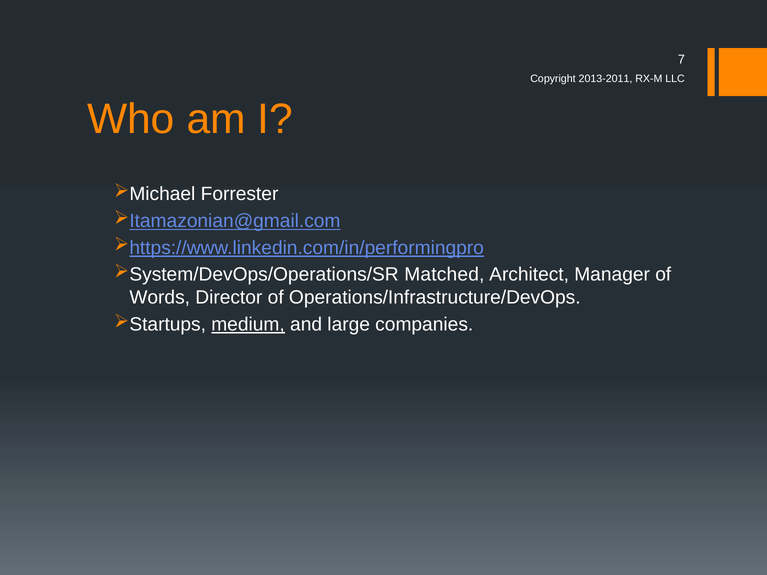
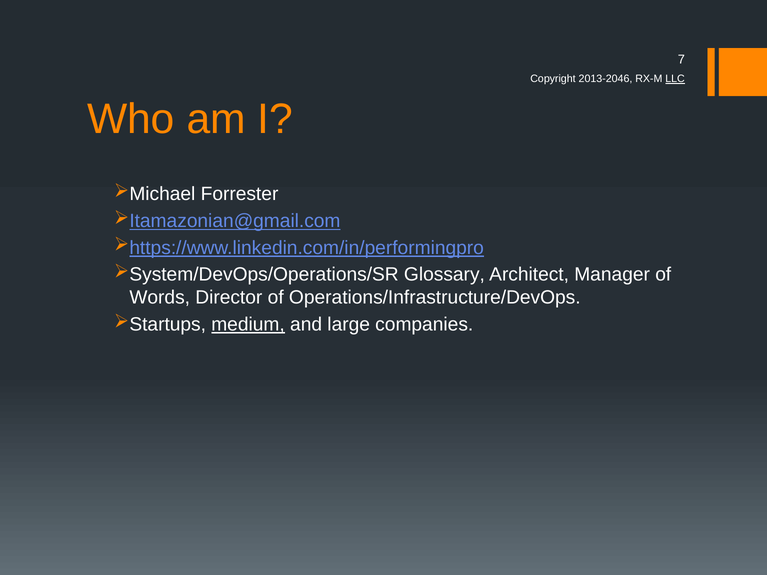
2013-2011: 2013-2011 -> 2013-2046 (605, 79)
LLC underline: none -> present (675, 79)
Matched: Matched -> Glossary (444, 275)
